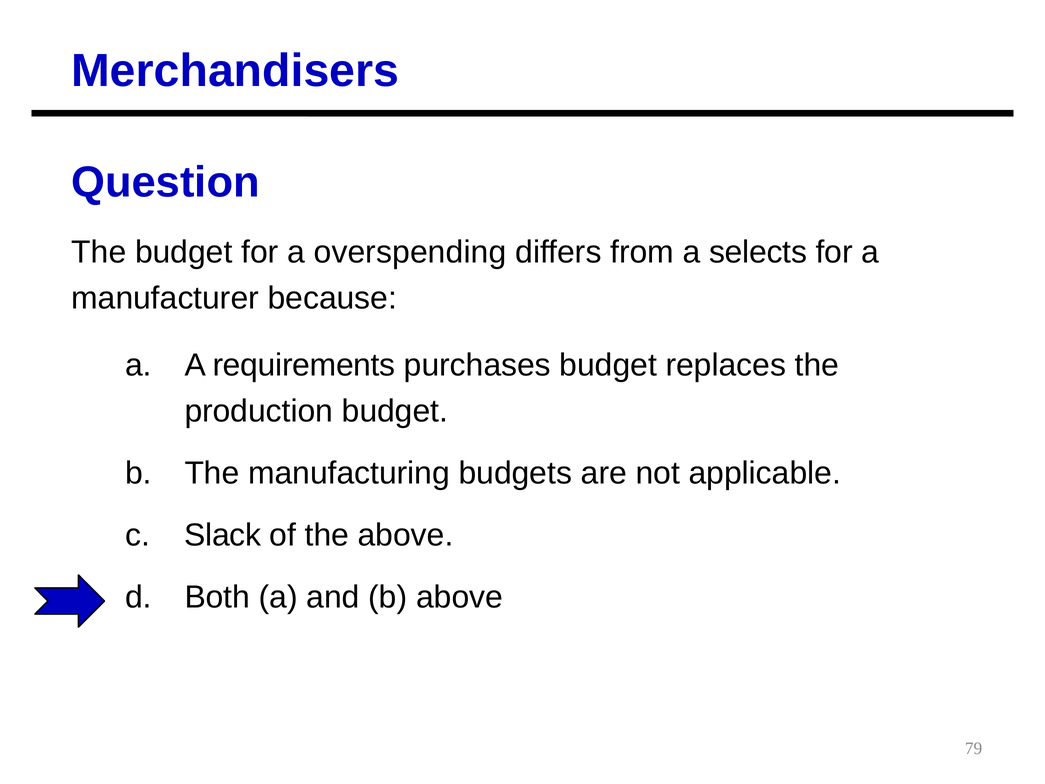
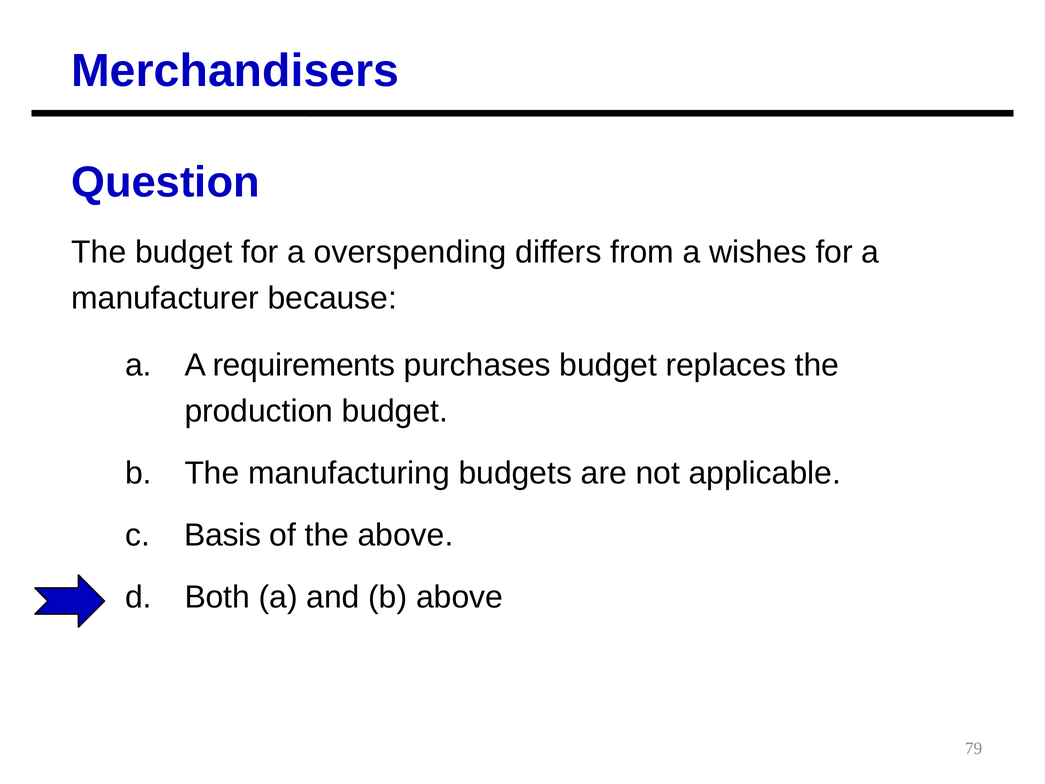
selects: selects -> wishes (758, 252)
Slack: Slack -> Basis (223, 535)
